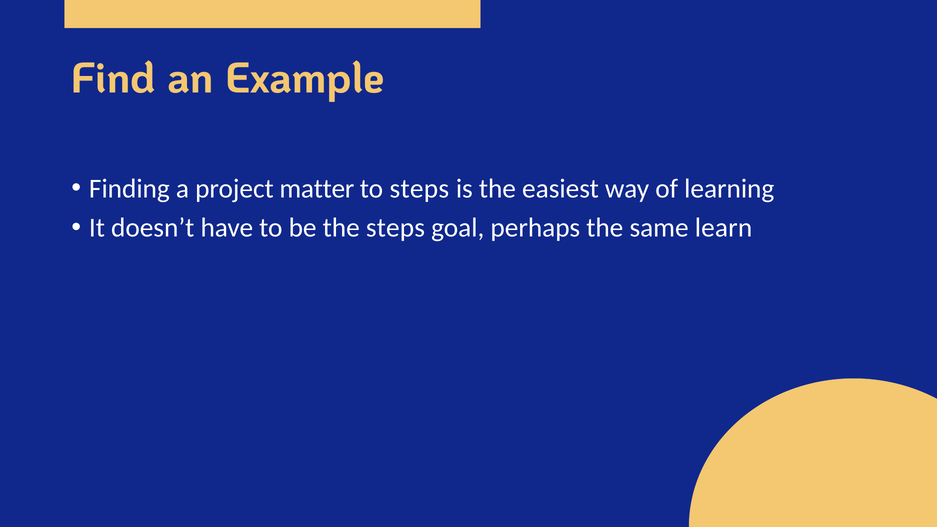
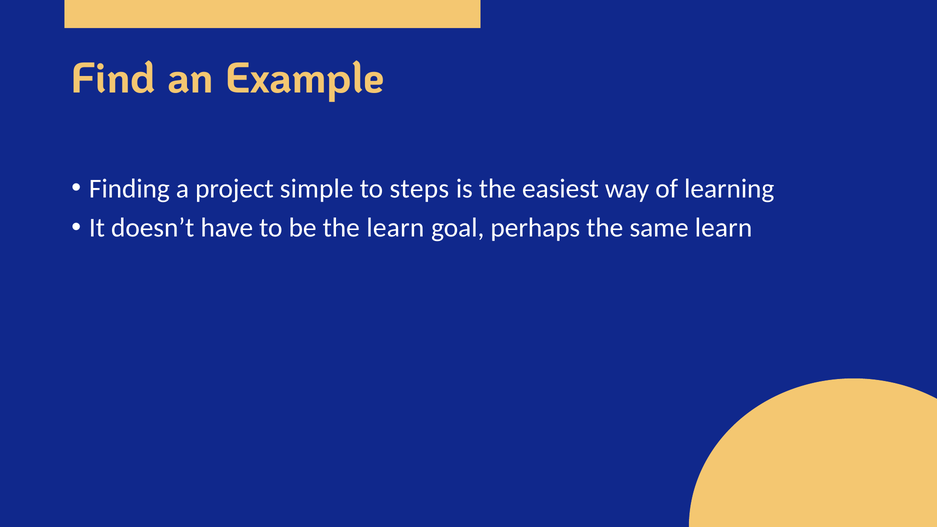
matter: matter -> simple (317, 189)
the steps: steps -> learn (395, 228)
